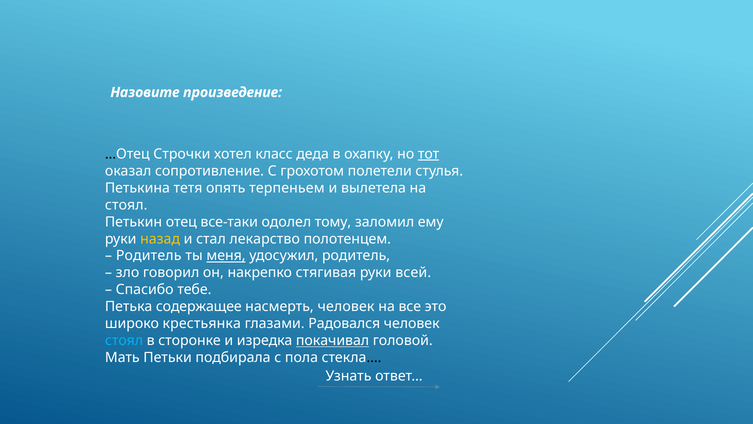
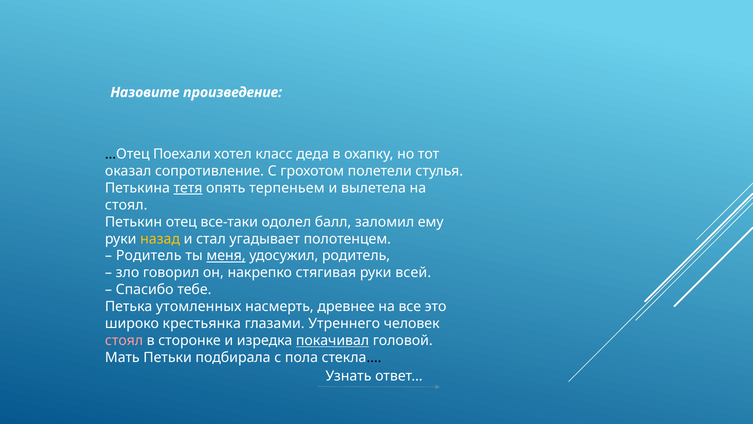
Строчки: Строчки -> Поехали (182, 154)
тот underline: present -> none (429, 154)
тетя underline: none -> present (188, 188)
тому: тому -> балл (333, 222)
лекарство: лекарство -> угадывает (265, 239)
содержащее: содержащее -> утомленных (199, 306)
насмерть человек: человек -> древнее (346, 306)
Радовался: Радовался -> Утреннего (344, 323)
стоял colour: light blue -> pink (124, 340)
